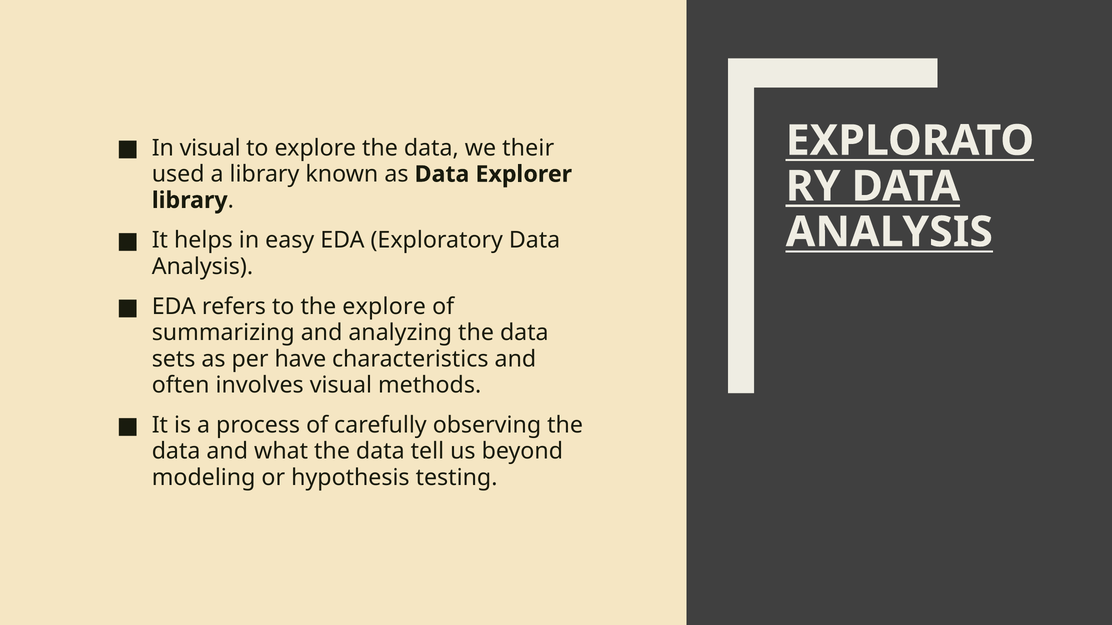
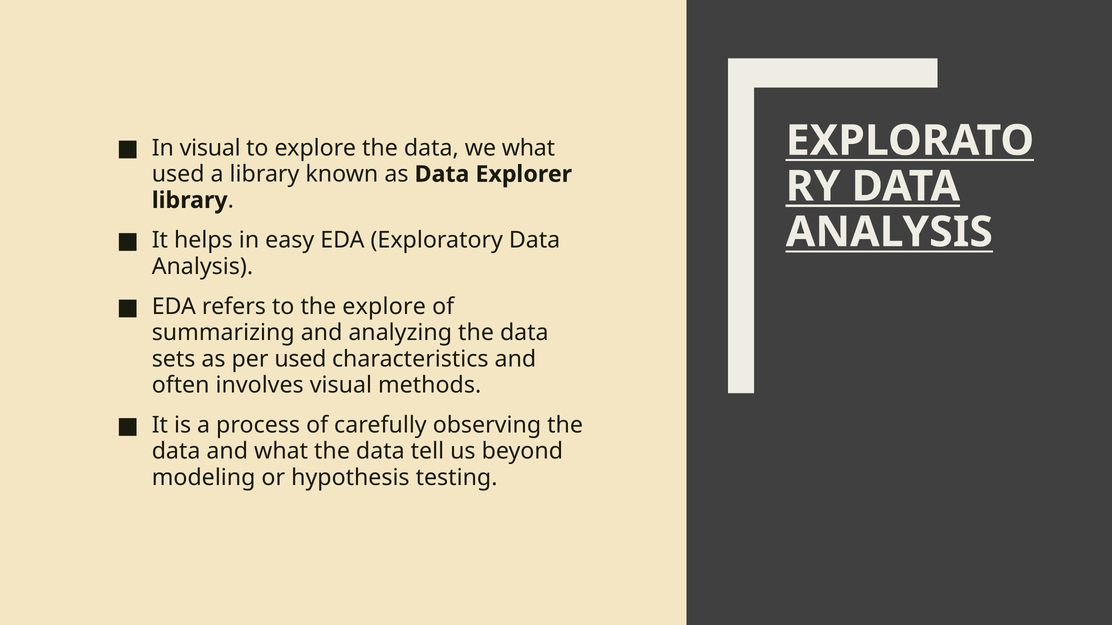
we their: their -> what (528, 148)
per have: have -> used (300, 359)
